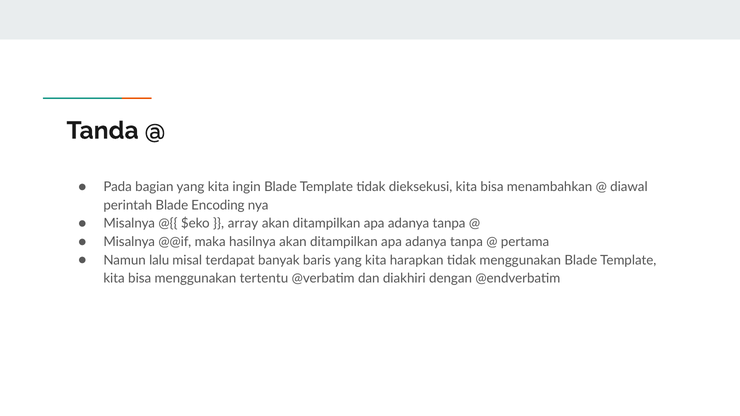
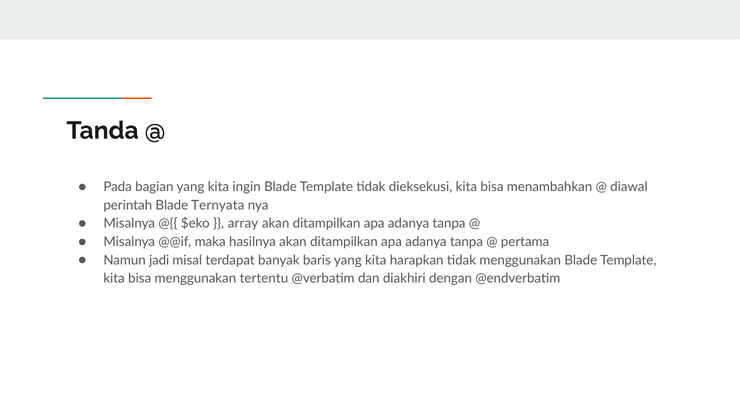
Encoding: Encoding -> Ternyata (218, 205)
lalu: lalu -> jadi (159, 260)
